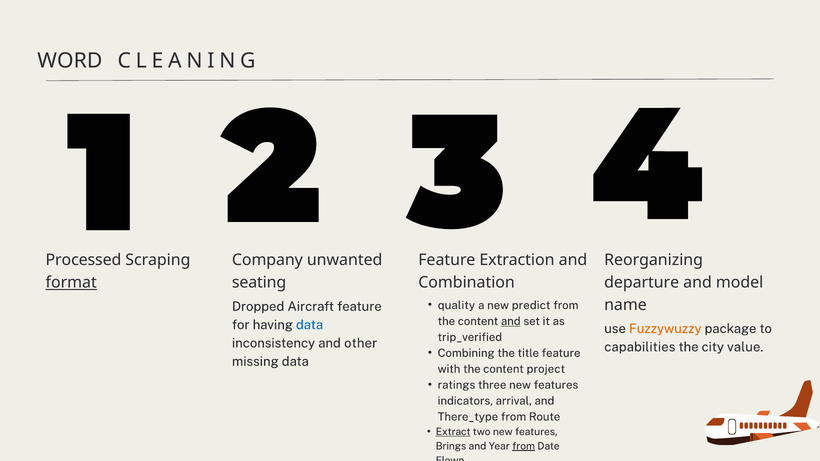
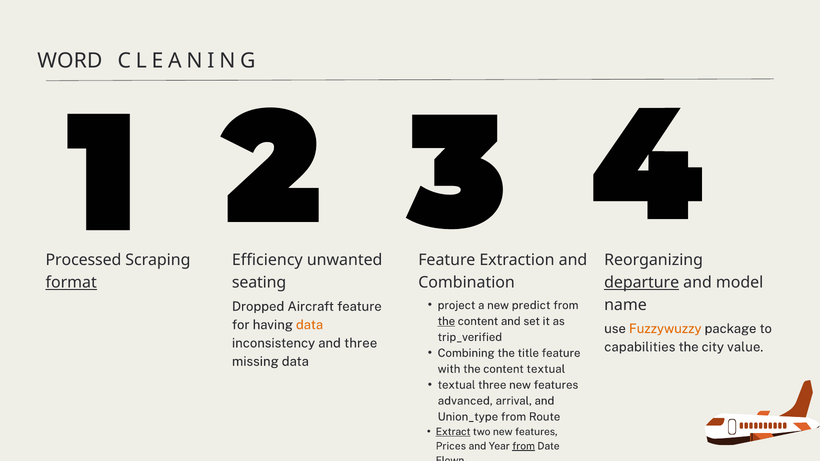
Company: Company -> Efficiency (267, 260)
departure underline: none -> present (642, 283)
quality: quality -> project (456, 305)
the underline: none -> present (446, 321)
and underline: present -> none (511, 321)
data colour: blue -> orange (310, 325)
and other: other -> three (361, 343)
content project: project -> textual (546, 369)
ratings: ratings -> textual (456, 385)
indicators: indicators -> advanced (465, 401)
There_type: There_type -> Union_type (468, 417)
Brings: Brings -> Prices (451, 446)
